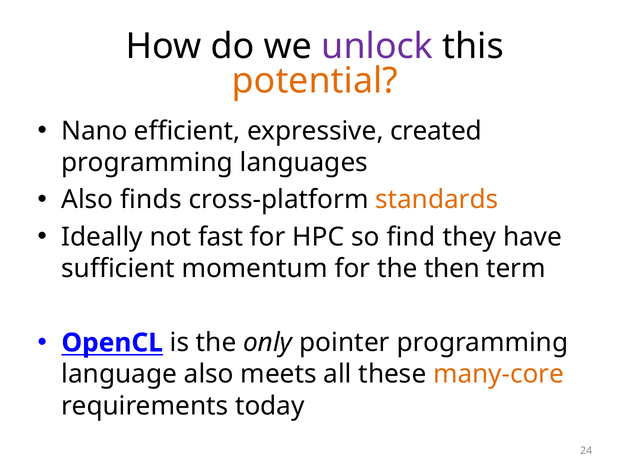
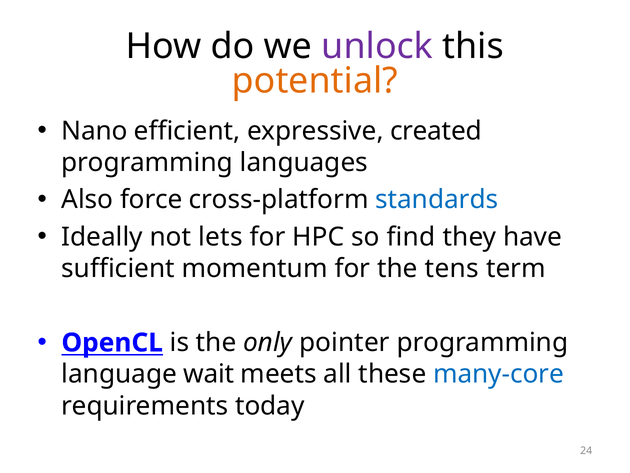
finds: finds -> force (151, 200)
standards colour: orange -> blue (437, 200)
fast: fast -> lets (220, 237)
then: then -> tens (452, 268)
language also: also -> wait (209, 374)
many-core colour: orange -> blue (499, 374)
